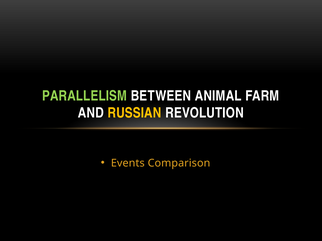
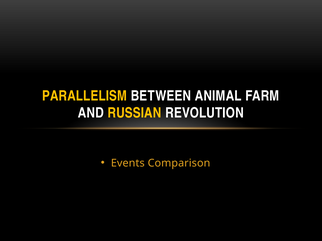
PARALLELISM colour: light green -> yellow (85, 96)
